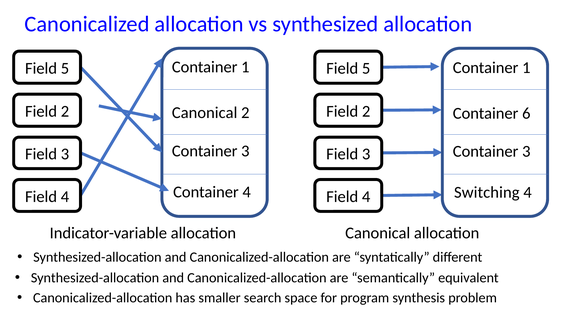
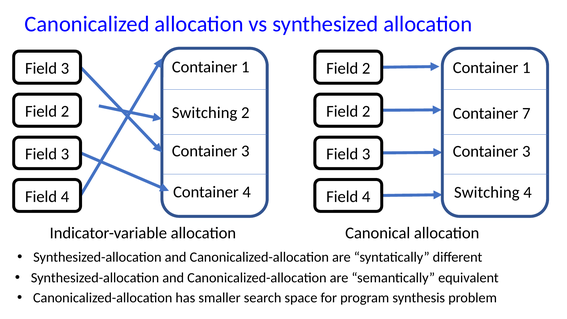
5: 5 -> 3 (65, 68)
5: 5 -> 2 (366, 68)
Canonical: Canonical -> Switching (205, 113)
6: 6 -> 7 (526, 113)
